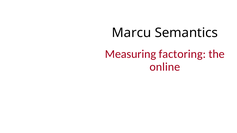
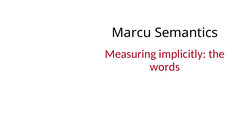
factoring: factoring -> implicitly (182, 54)
online: online -> words (165, 67)
